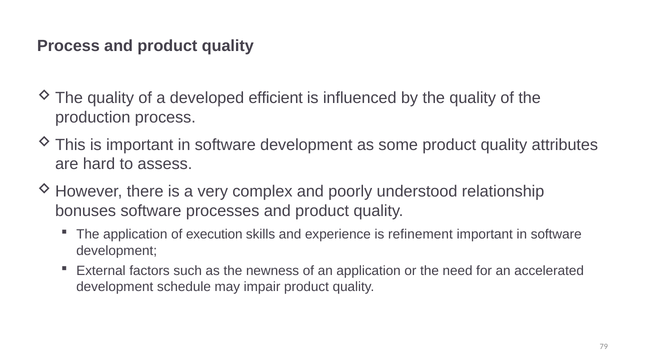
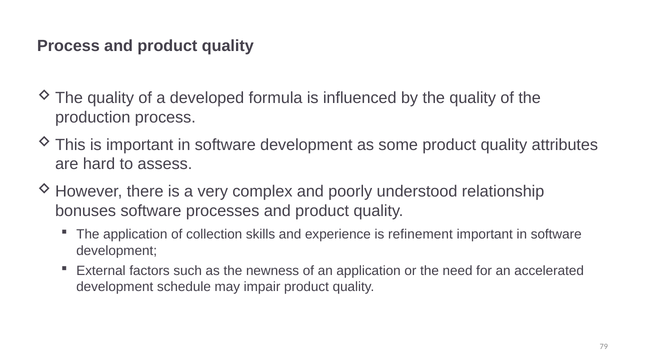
efficient: efficient -> formula (276, 98)
execution: execution -> collection (214, 234)
